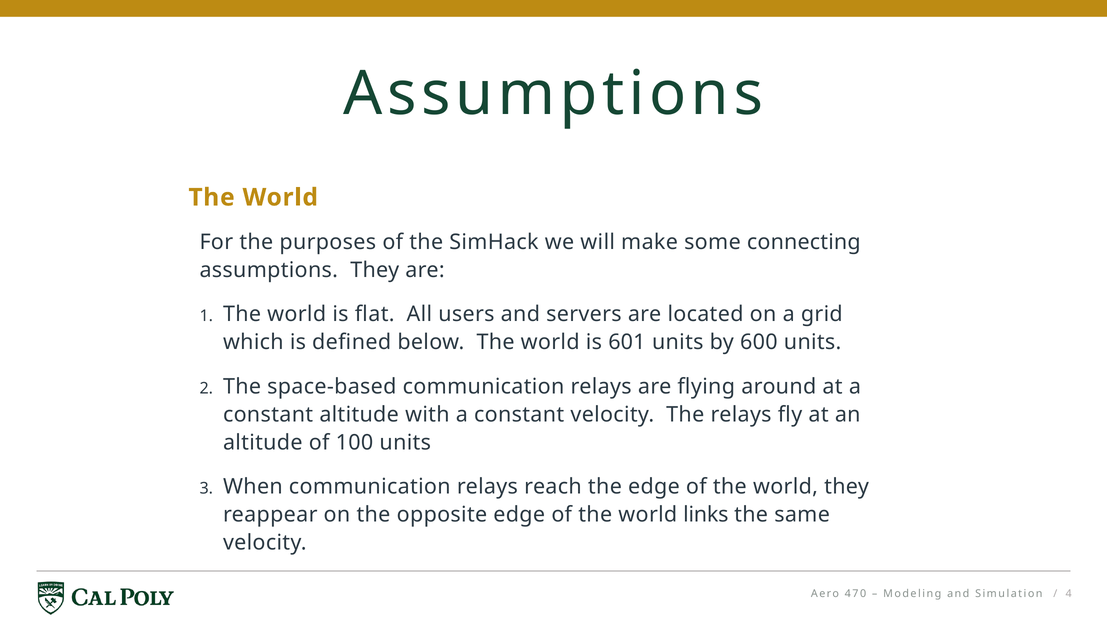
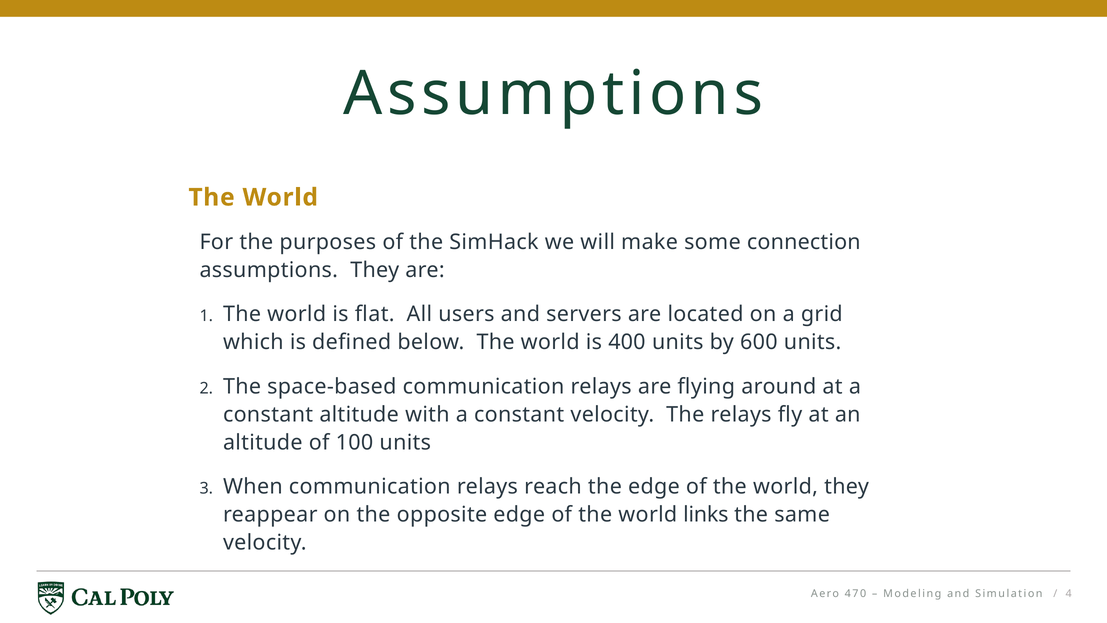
connecting: connecting -> connection (804, 242)
601: 601 -> 400 (627, 342)
